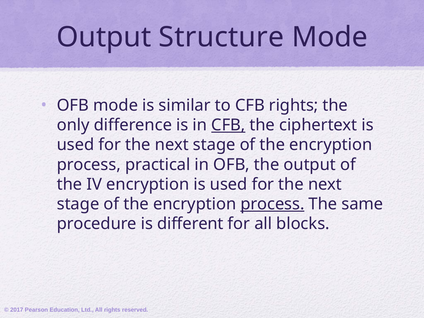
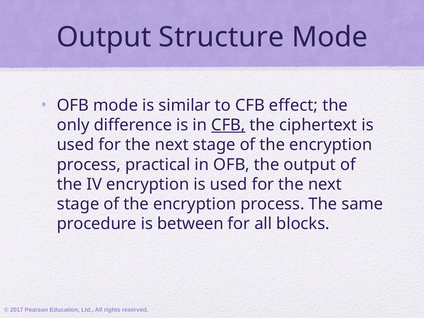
CFB rights: rights -> effect (294, 105)
process underline: present -> none (272, 204)
different: different -> between (190, 224)
